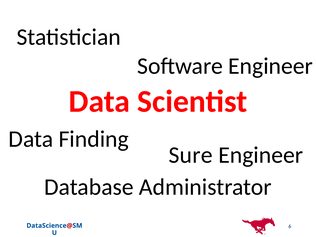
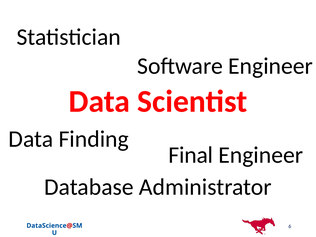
Sure: Sure -> Final (191, 155)
